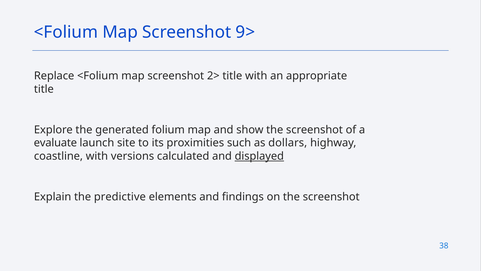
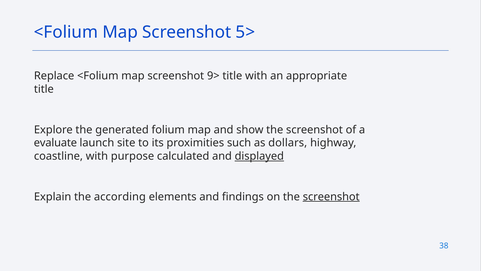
9>: 9> -> 5> (245, 32)
2>: 2> -> 9> (213, 76)
versions: versions -> purpose (133, 156)
predictive: predictive -> according (120, 196)
screenshot underline: none -> present (331, 196)
